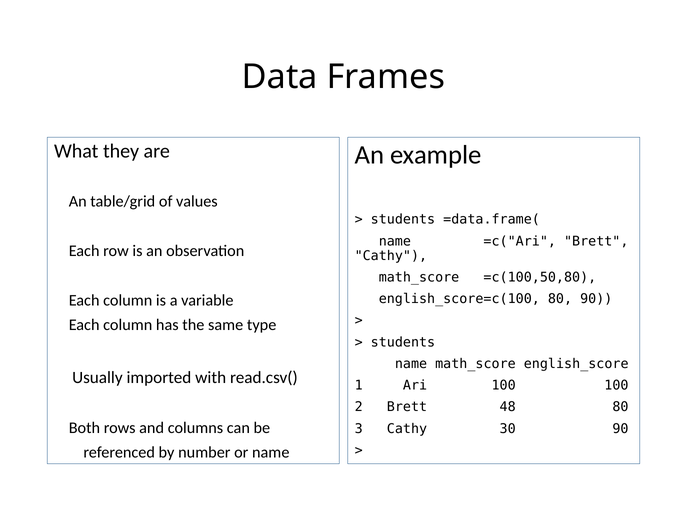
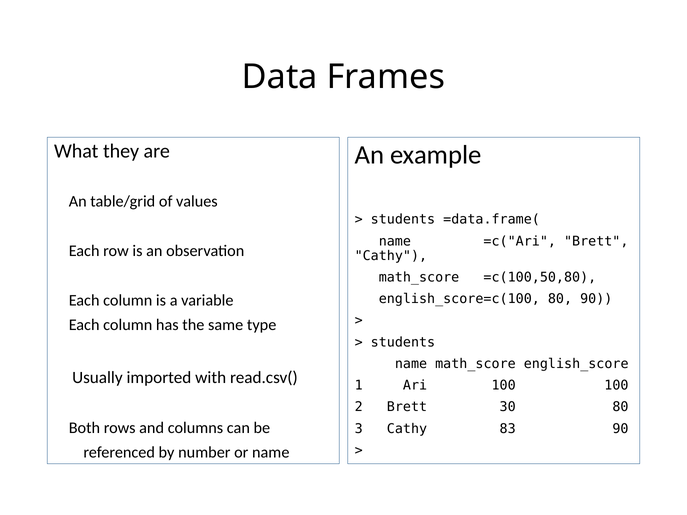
48: 48 -> 30 (508, 407)
30: 30 -> 83 (508, 429)
